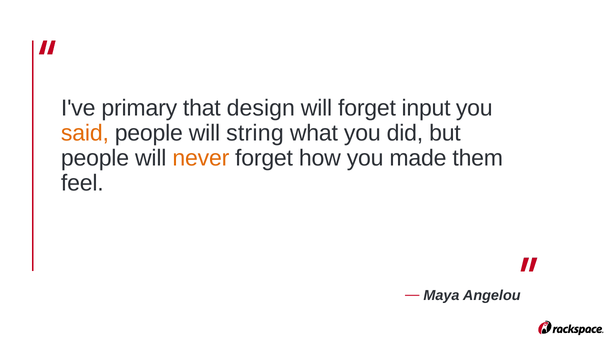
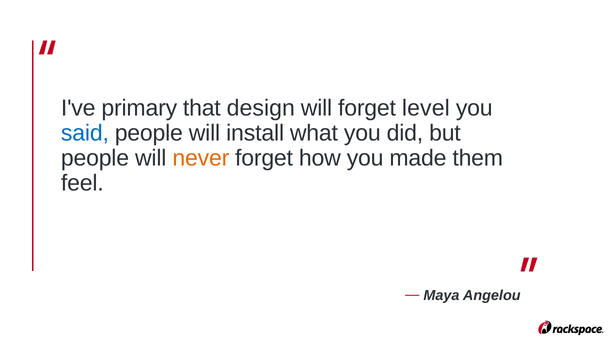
input: input -> level (426, 108)
said colour: orange -> blue (85, 133)
string: string -> install (255, 133)
